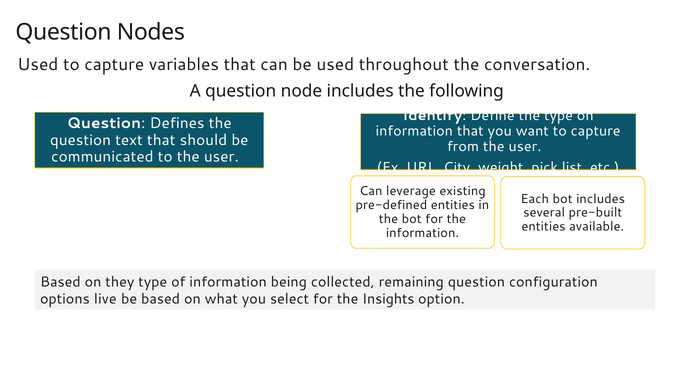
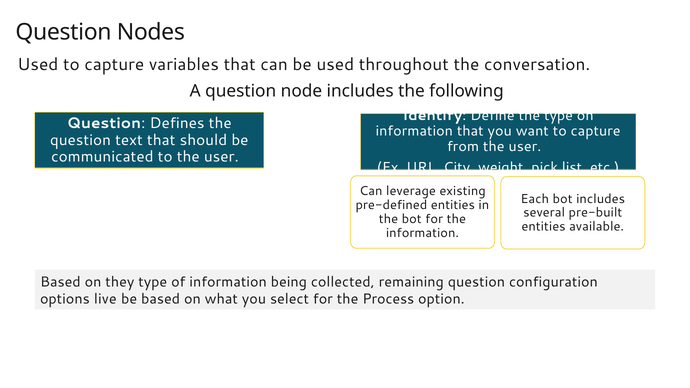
Insights: Insights -> Process (388, 299)
